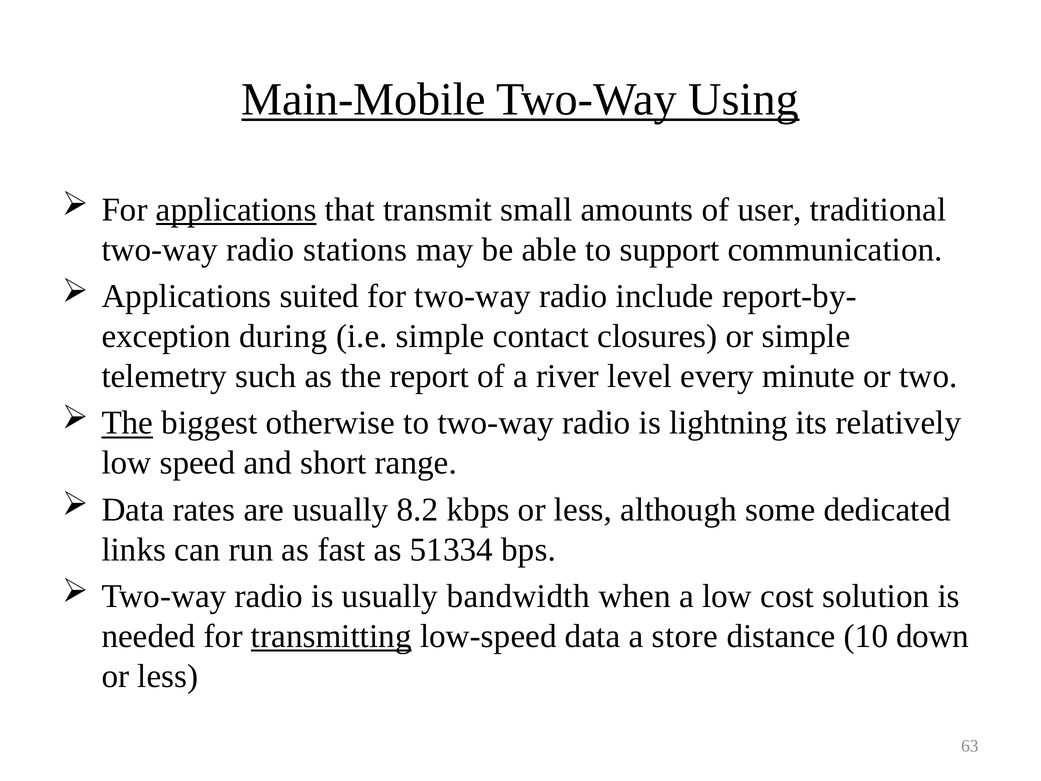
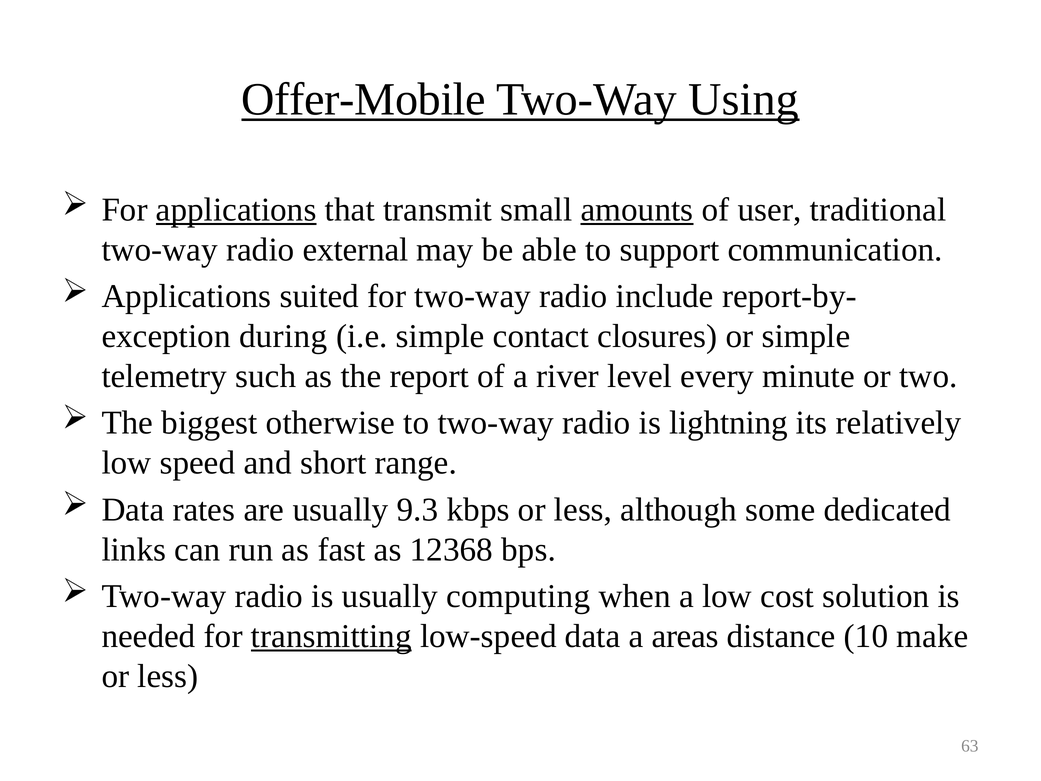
Main-Mobile: Main-Mobile -> Offer-Mobile (364, 100)
amounts underline: none -> present (637, 210)
stations: stations -> external (356, 250)
The underline: present -> none (127, 423)
8.2: 8.2 -> 9.3 (418, 510)
51334: 51334 -> 12368 (451, 549)
bandwidth: bandwidth -> computing (518, 596)
store: store -> areas (685, 636)
down: down -> make (932, 636)
